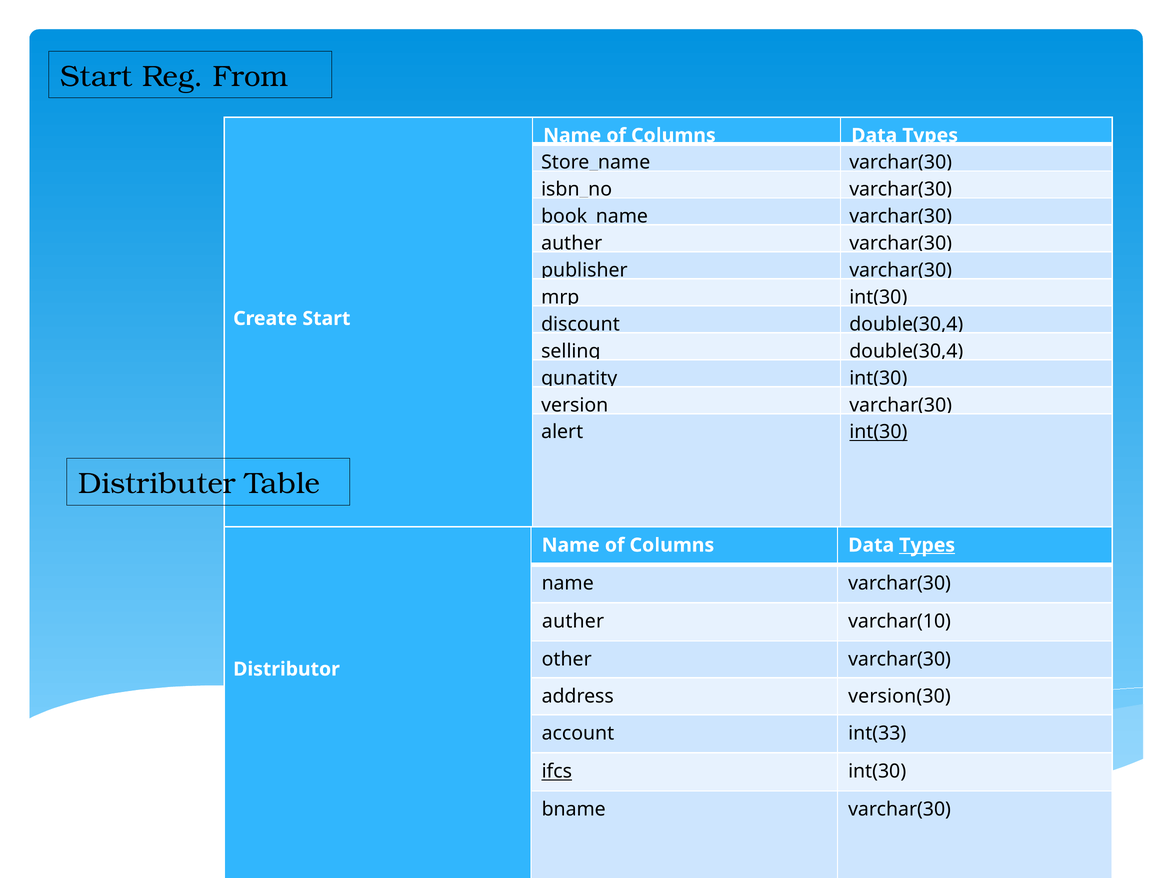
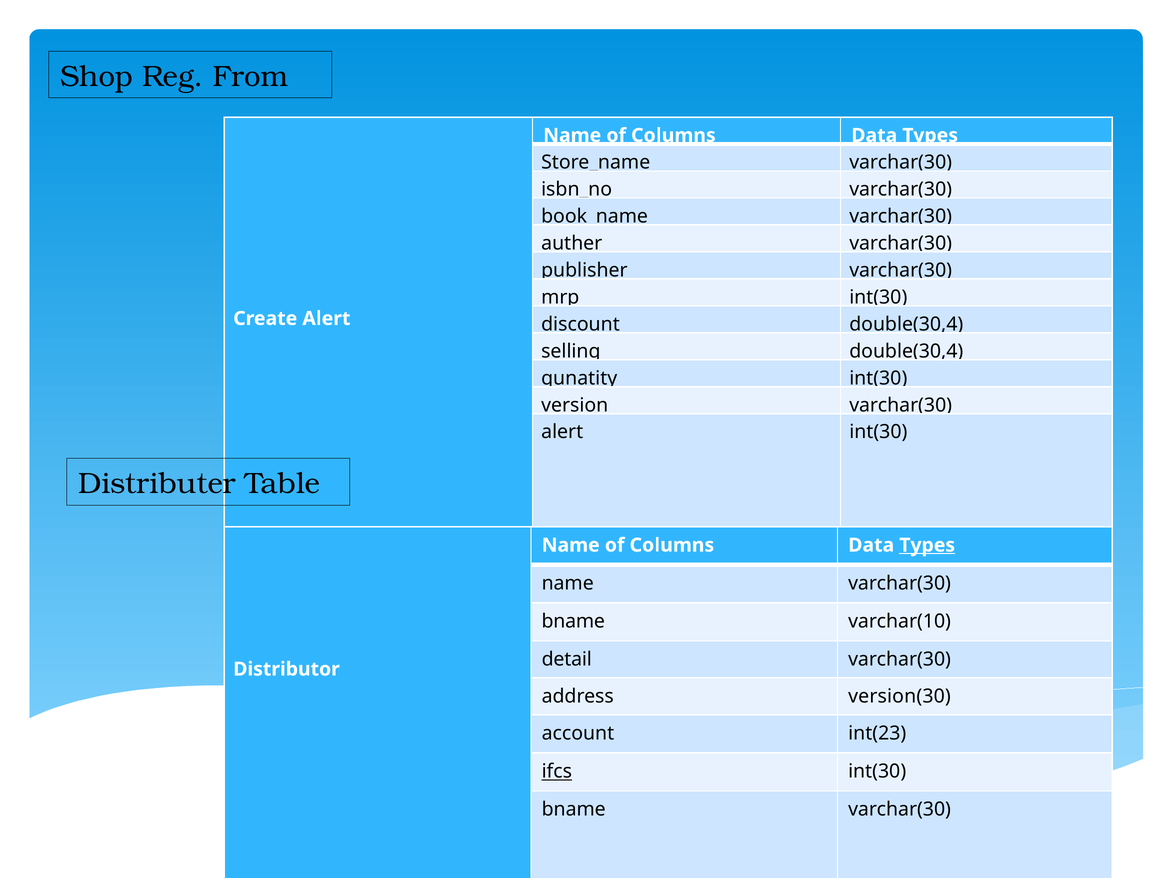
Start: Start -> Shop (97, 77)
Create Start: Start -> Alert (326, 319)
int(30 underline: present -> none (878, 432)
auther: auther -> bname (573, 622)
other: other -> detail (567, 660)
int(33: int(33 -> int(23 (877, 733)
